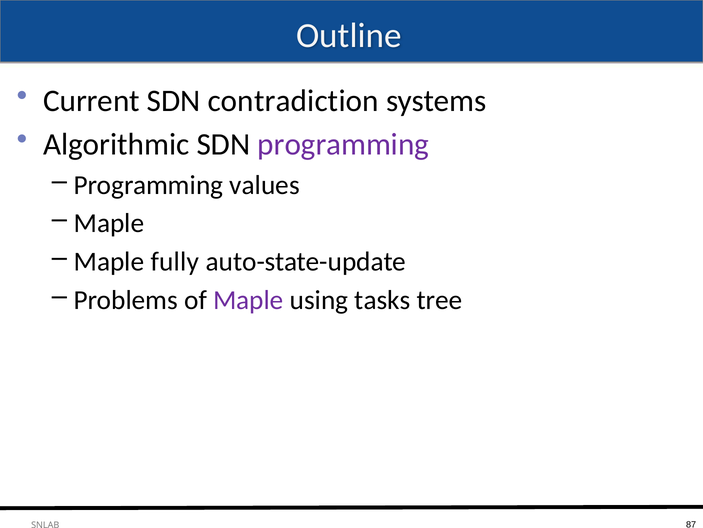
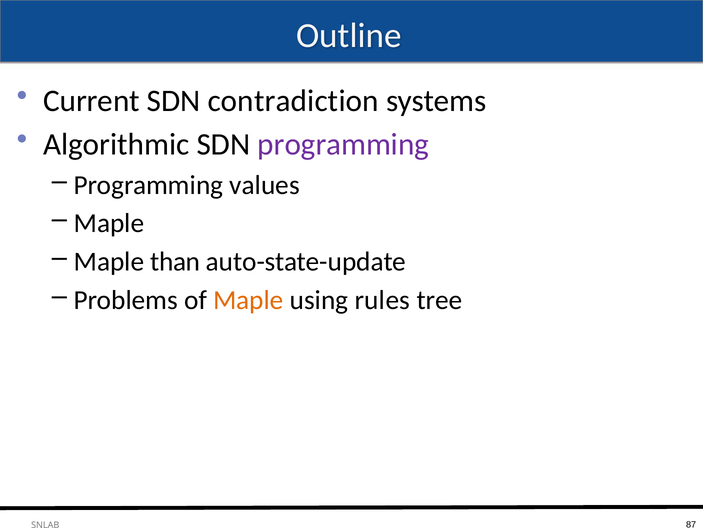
fully: fully -> than (175, 261)
Maple colour: purple -> orange (248, 300)
tasks: tasks -> rules (382, 300)
